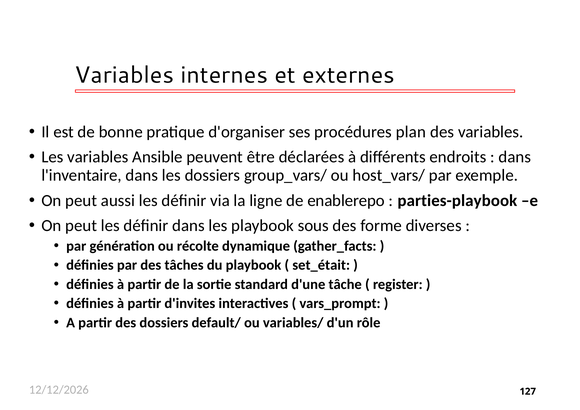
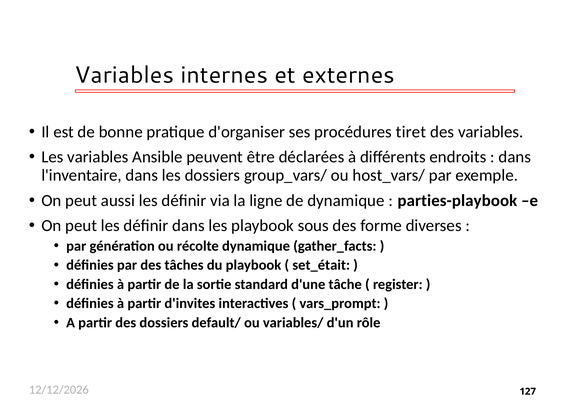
plan: plan -> tiret (411, 132)
de enablerepo: enablerepo -> dynamique (346, 200)
